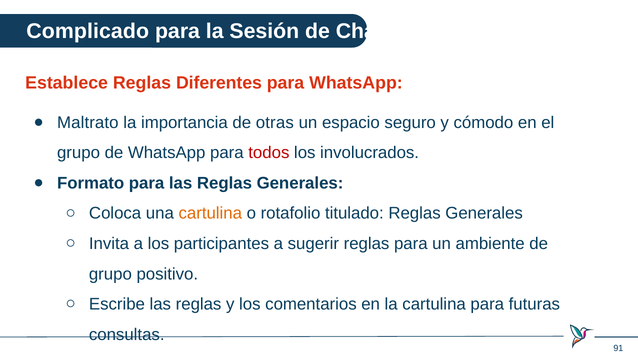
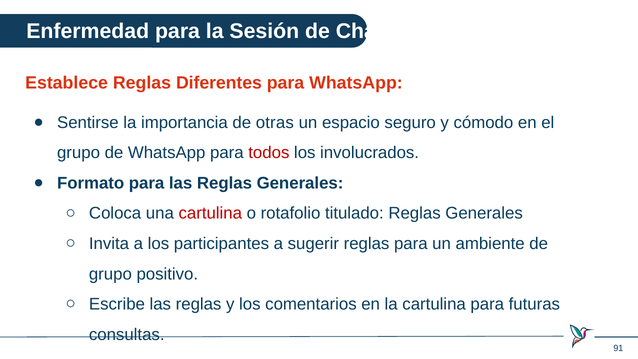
Complicado: Complicado -> Enfermedad (88, 31)
Maltrato: Maltrato -> Sentirse (88, 122)
cartulina colour: orange -> red (210, 213)
